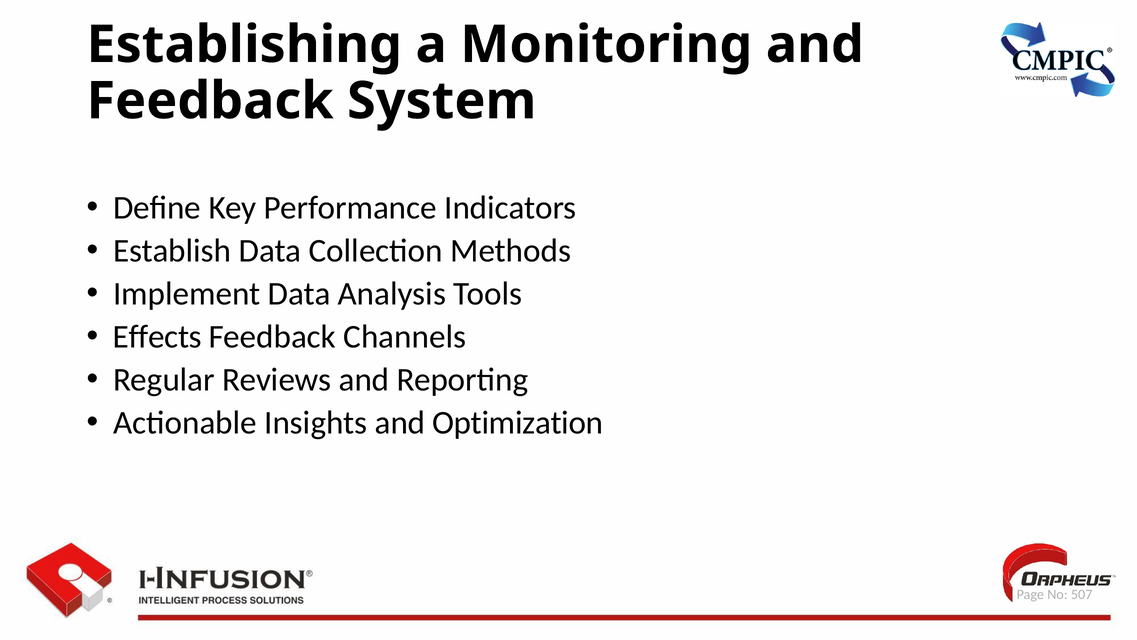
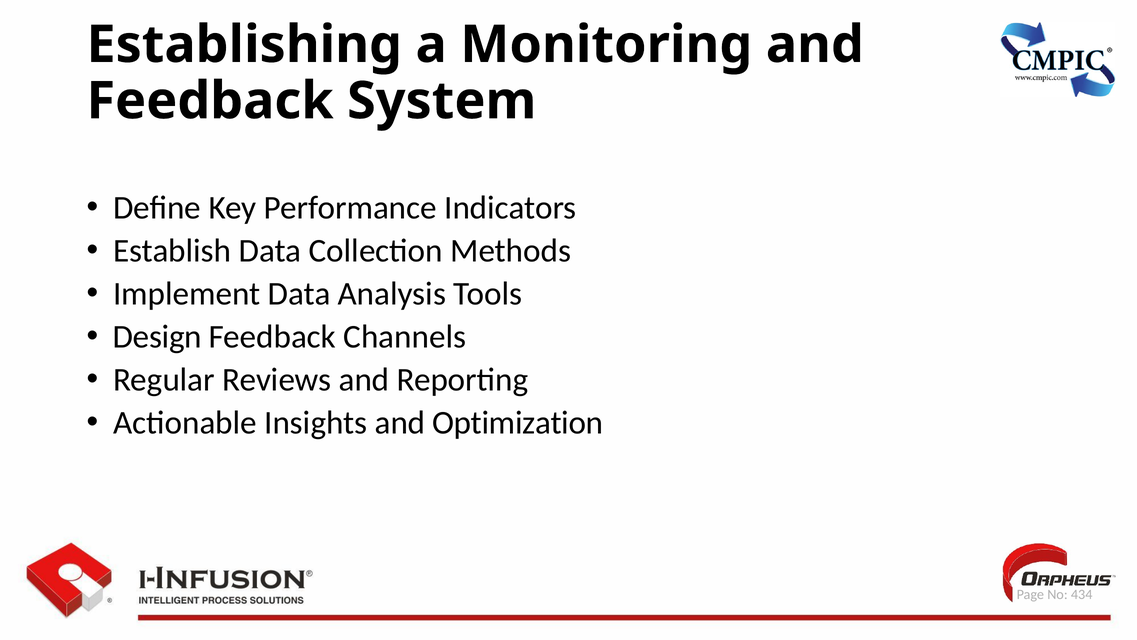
Effects: Effects -> Design (157, 336)
507: 507 -> 434 (1082, 594)
